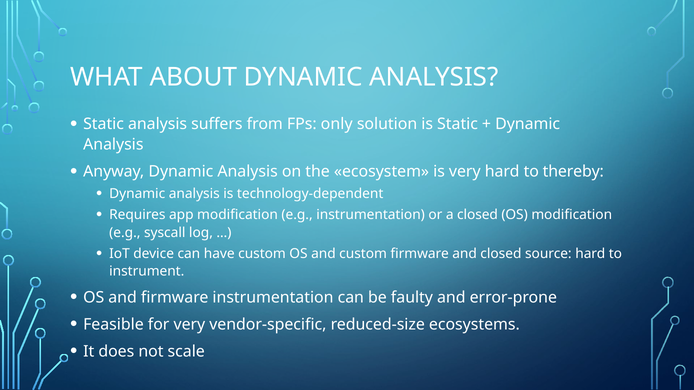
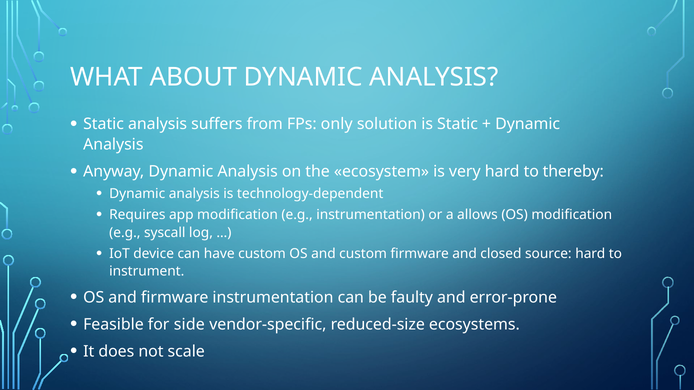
a closed: closed -> allows (477, 215)
for very: very -> side (189, 325)
